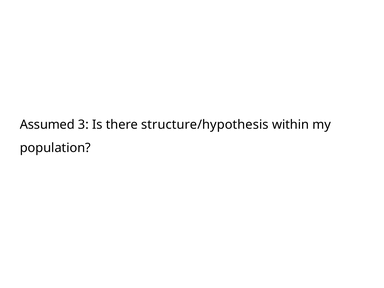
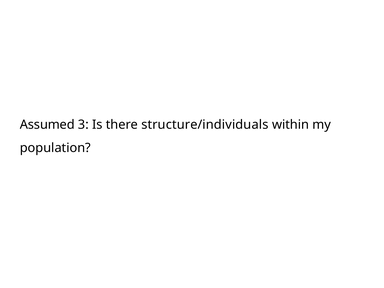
structure/hypothesis: structure/hypothesis -> structure/individuals (205, 125)
